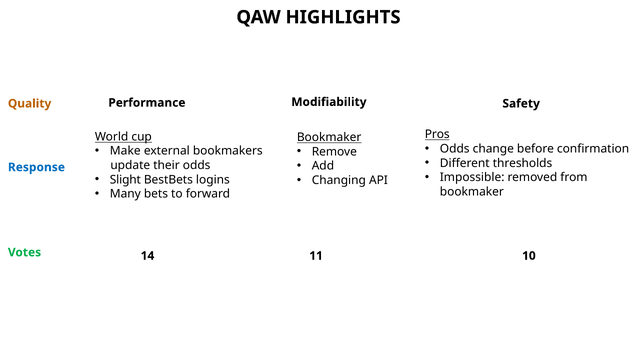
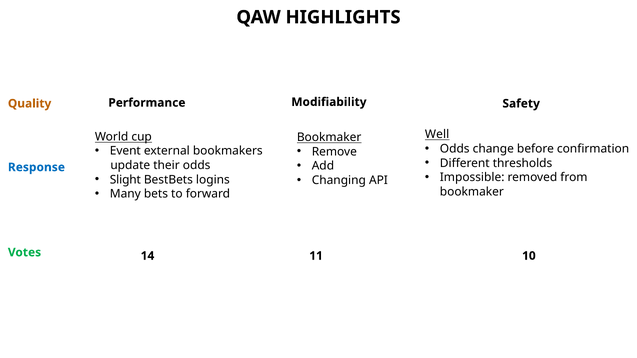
Pros: Pros -> Well (437, 135)
Make: Make -> Event (125, 151)
